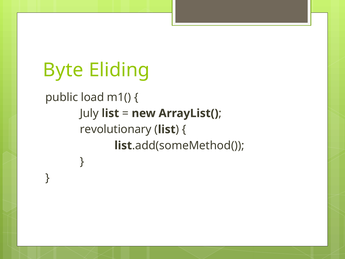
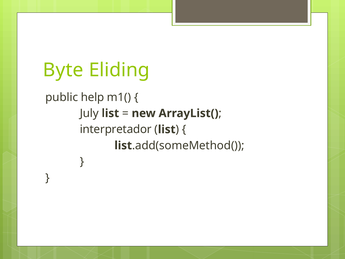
load: load -> help (93, 97)
revolutionary: revolutionary -> interpretador (116, 129)
